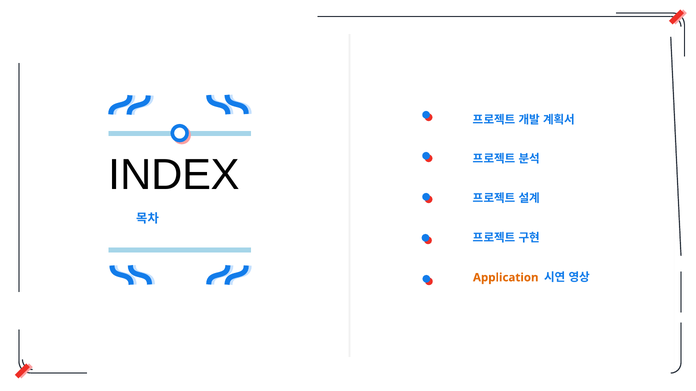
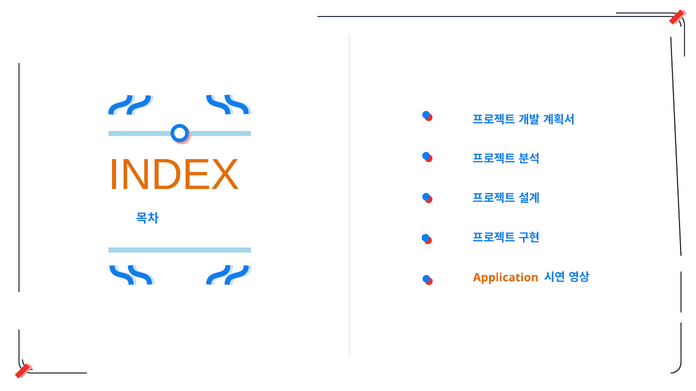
INDEX colour: black -> orange (174, 175)
